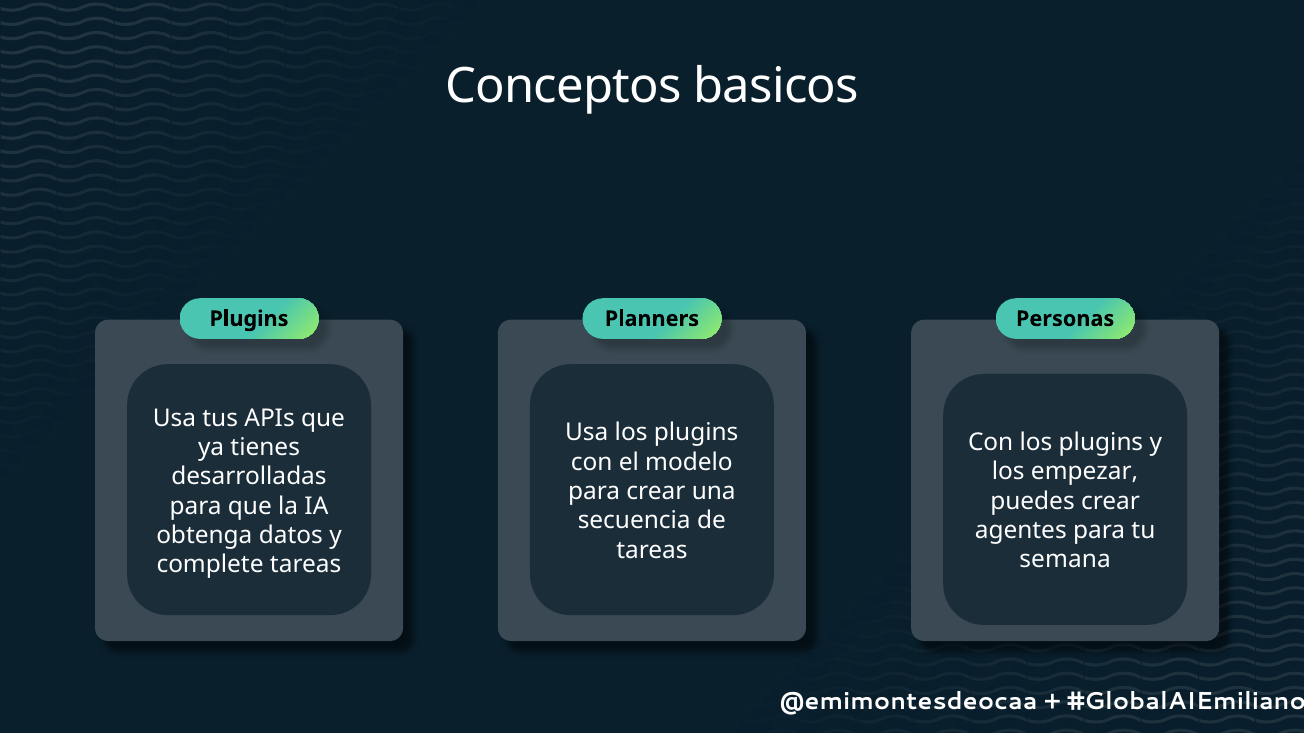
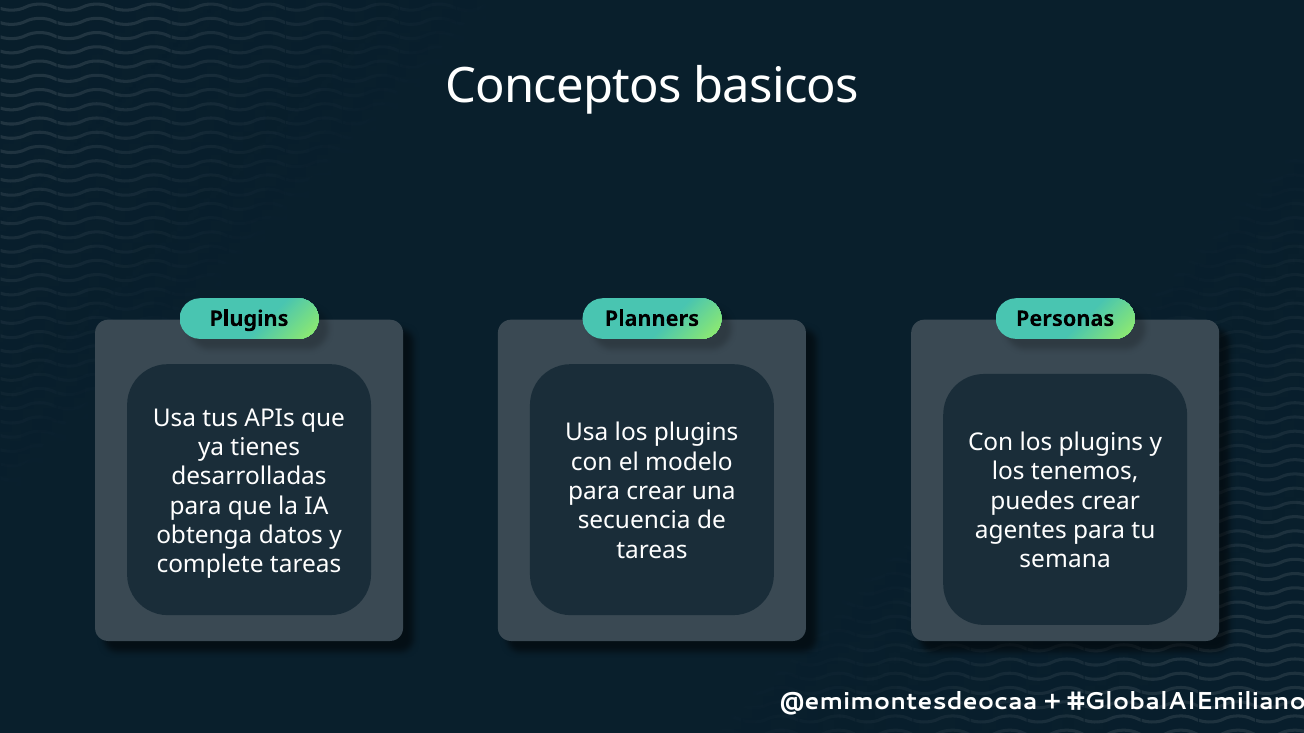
empezar: empezar -> tenemos (1085, 472)
